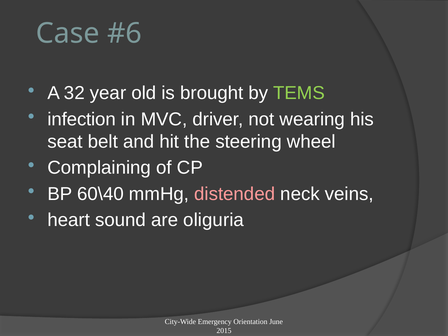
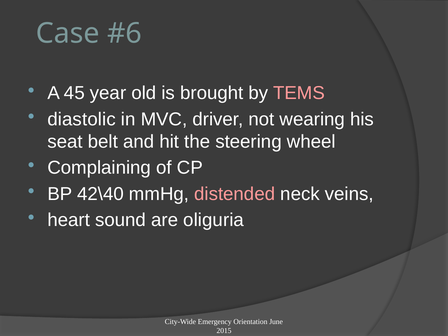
32: 32 -> 45 (74, 93)
TEMS colour: light green -> pink (299, 93)
infection: infection -> diastolic (82, 119)
60\40: 60\40 -> 42\40 (100, 194)
